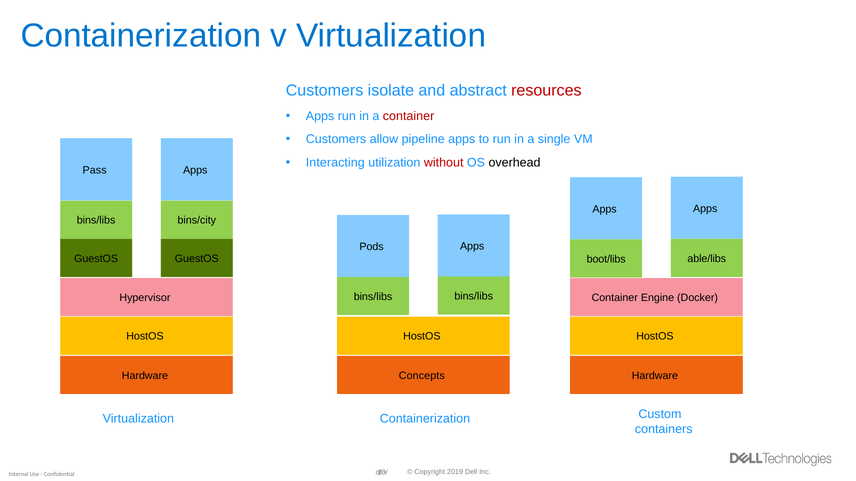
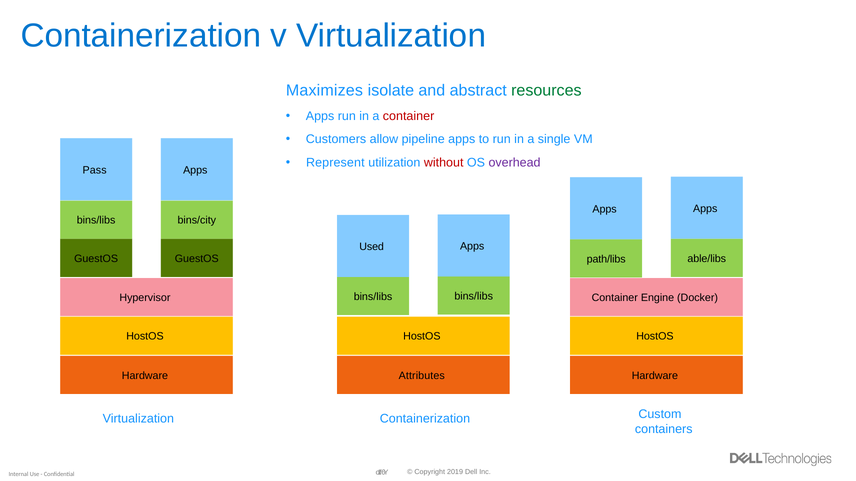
Customers: Customers -> Maximizes (324, 90)
resources colour: red -> green (546, 90)
Interacting: Interacting -> Represent (335, 163)
overhead colour: black -> purple (515, 163)
Pods: Pods -> Used (372, 247)
boot/libs: boot/libs -> path/libs (606, 259)
Concepts: Concepts -> Attributes (422, 376)
